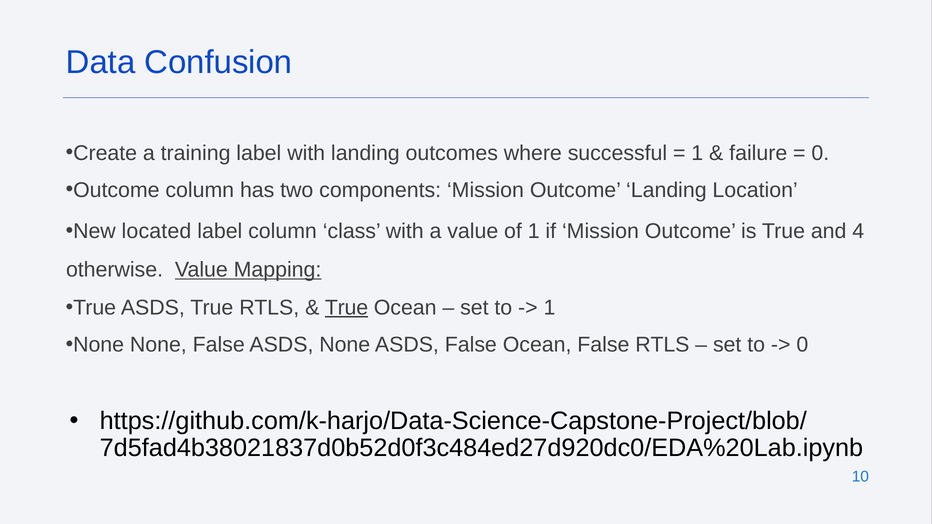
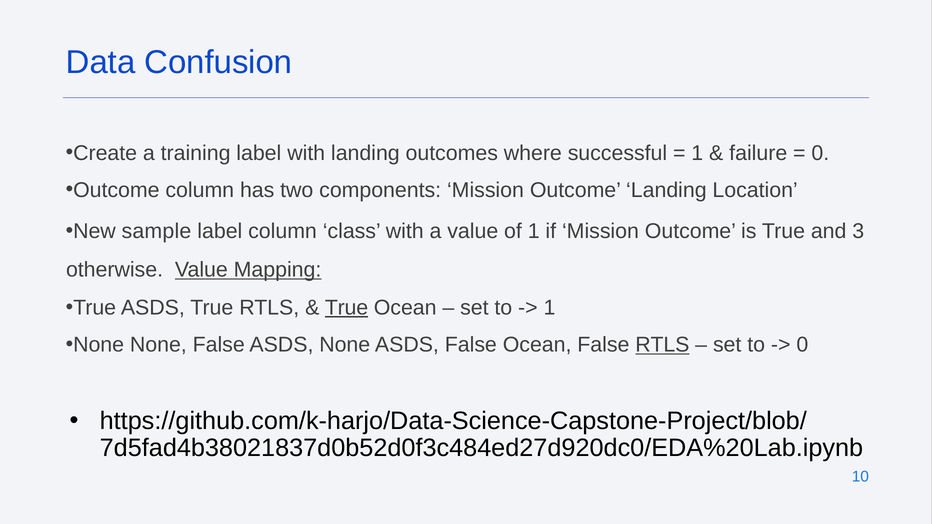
located: located -> sample (156, 231)
4: 4 -> 3 (858, 231)
RTLS underline: none -> present (662, 345)
